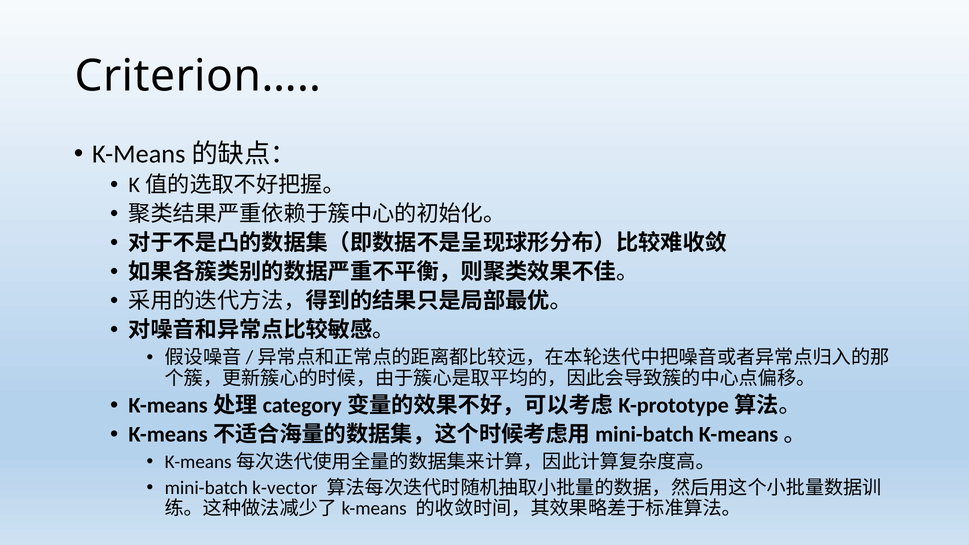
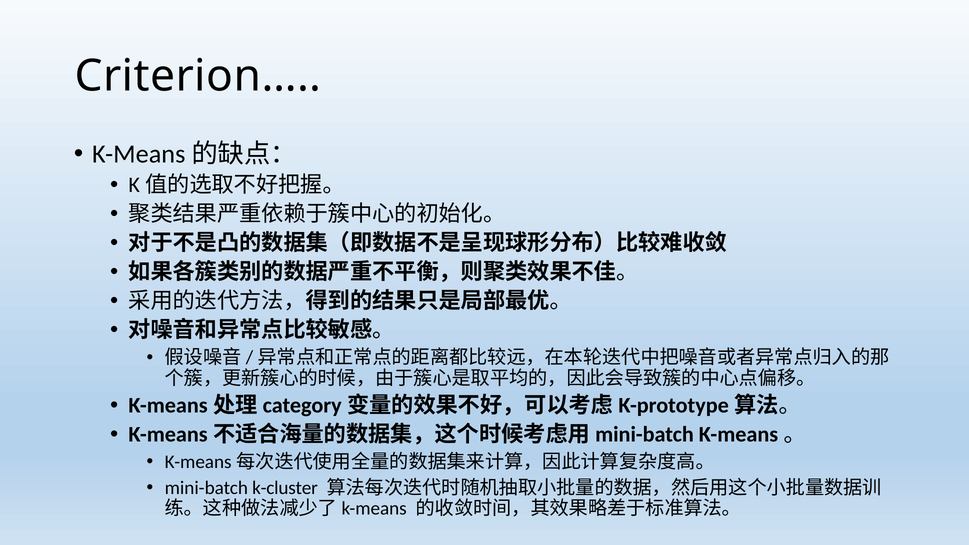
k-vector: k-vector -> k-cluster (285, 488)
